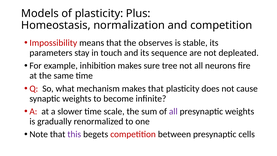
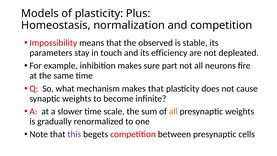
observes: observes -> observed (156, 43)
sequence: sequence -> efficiency (169, 53)
tree: tree -> part (170, 66)
all colour: purple -> orange (173, 111)
